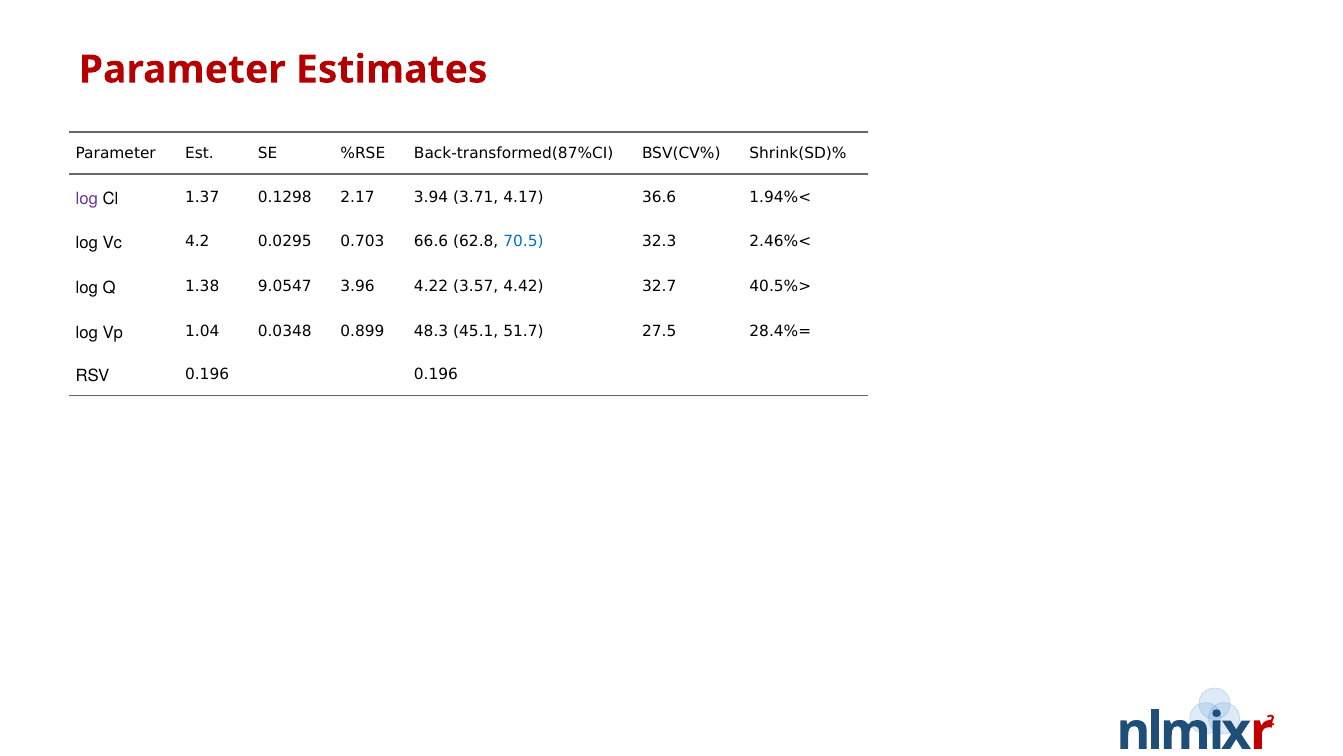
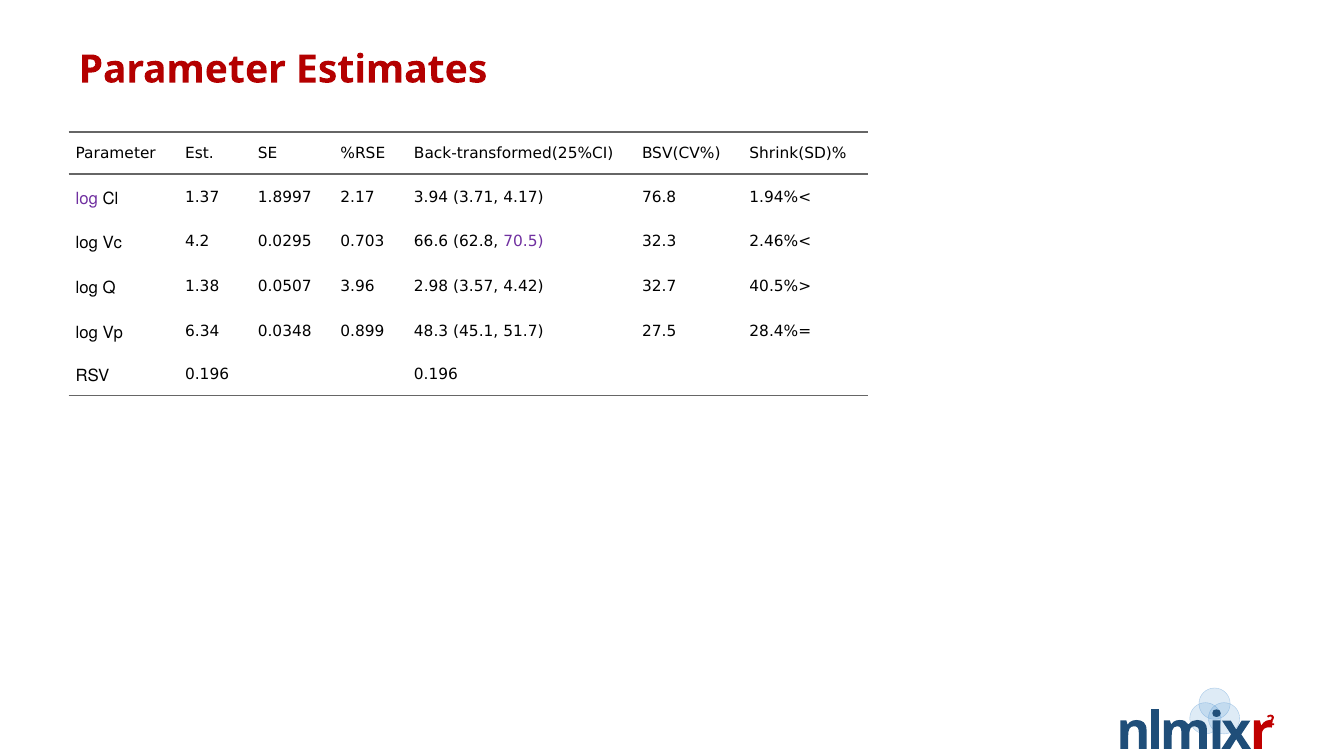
Back-transformed(87%CI: Back-transformed(87%CI -> Back-transformed(25%CI (514, 153)
0.1298: 0.1298 -> 1.8997 (285, 197)
36.6: 36.6 -> 76.8 (659, 197)
70.5 colour: blue -> purple (523, 242)
9.0547: 9.0547 -> 0.0507 (285, 286)
4.22: 4.22 -> 2.98 (431, 286)
1.04: 1.04 -> 6.34 (202, 331)
